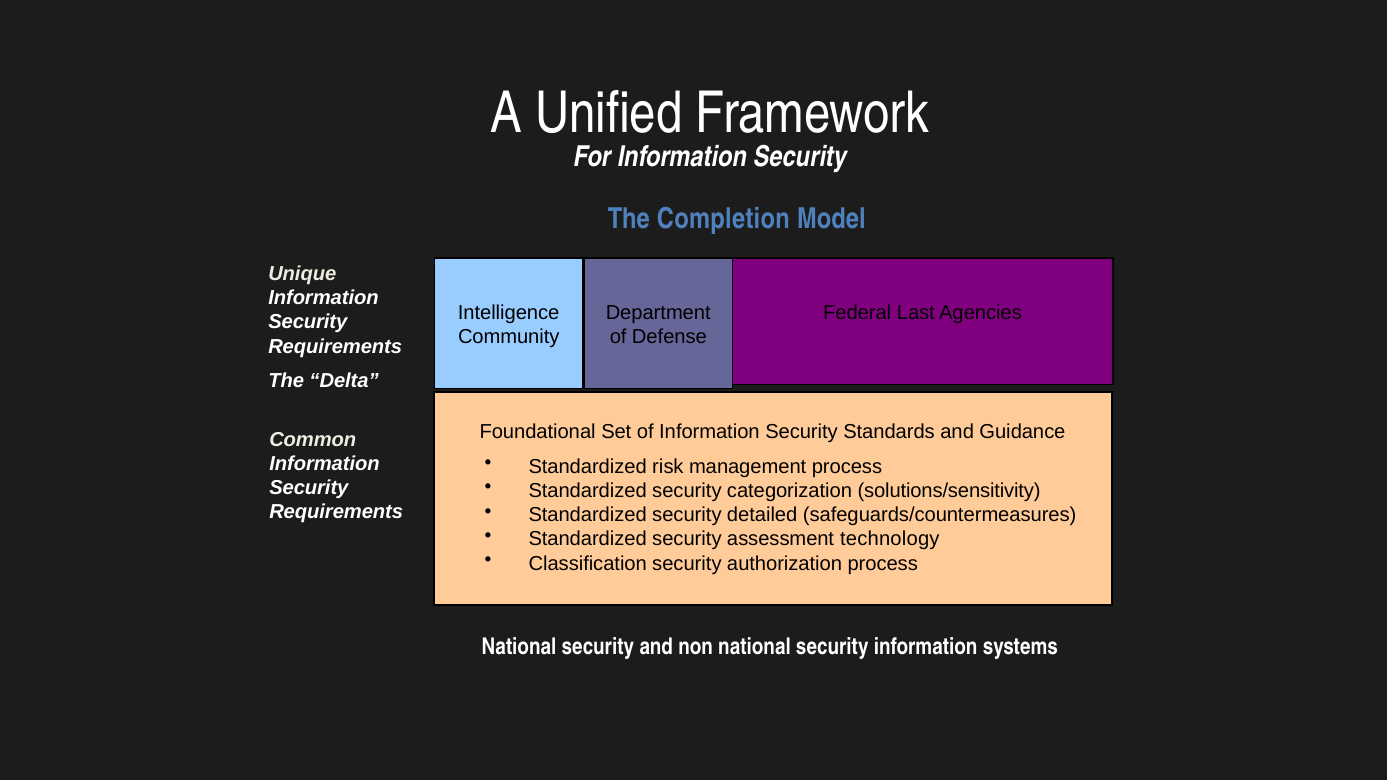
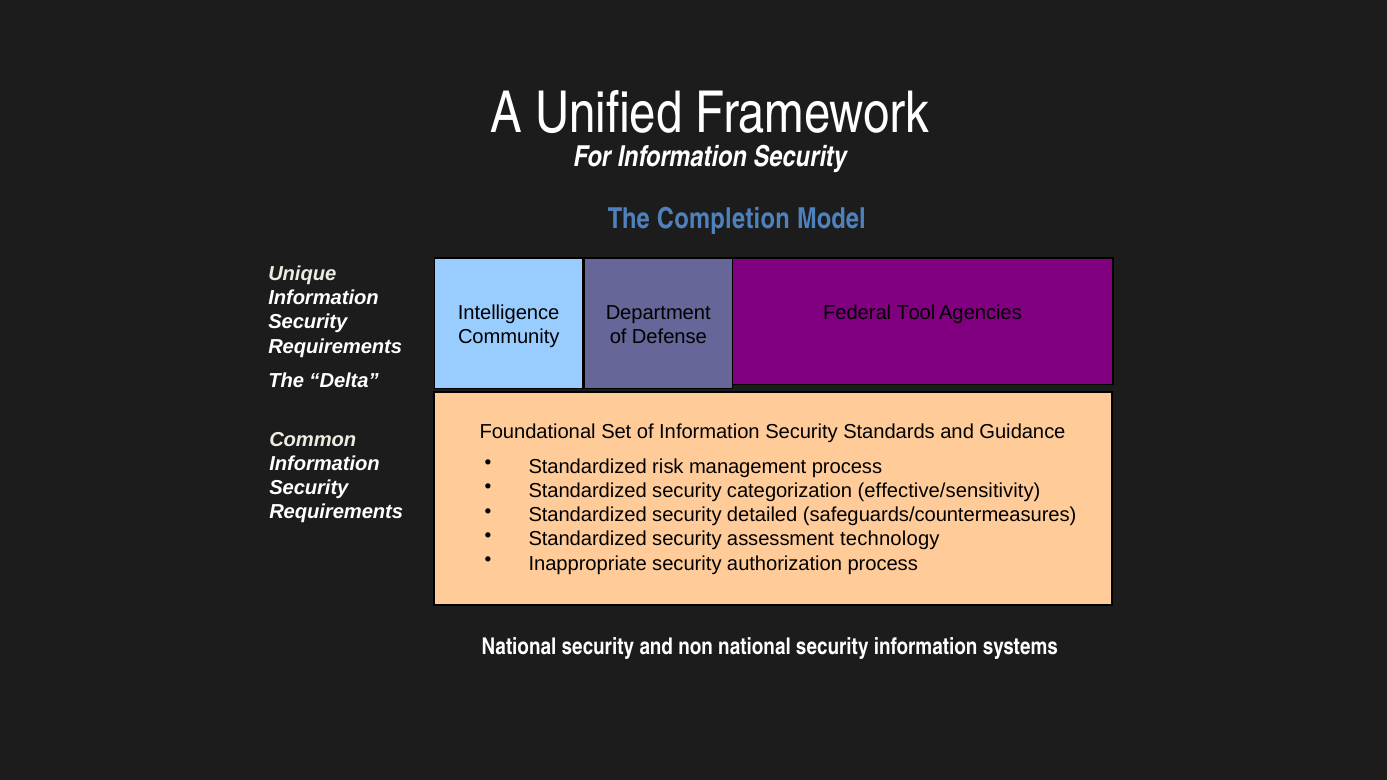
Last: Last -> Tool (916, 313)
solutions/sensitivity: solutions/sensitivity -> effective/sensitivity (949, 491)
Classification: Classification -> Inappropriate (588, 564)
